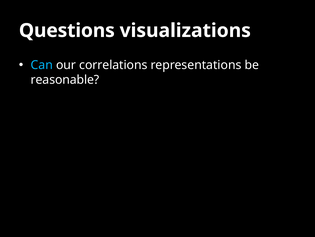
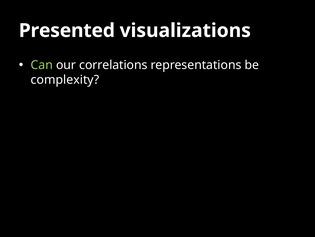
Questions: Questions -> Presented (67, 30)
Can colour: light blue -> light green (42, 65)
reasonable: reasonable -> complexity (65, 80)
